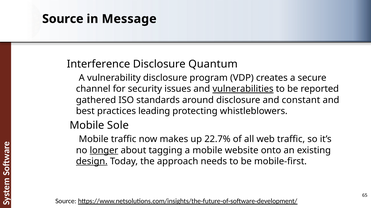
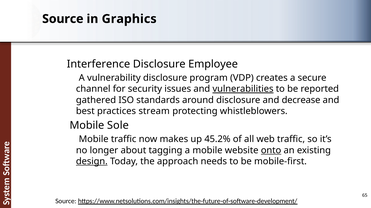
Message: Message -> Graphics (129, 19)
Quantum: Quantum -> Employee (213, 64)
constant: constant -> decrease (301, 100)
leading: leading -> stream (154, 111)
22.7%: 22.7% -> 45.2% (217, 140)
longer underline: present -> none (104, 151)
onto underline: none -> present (271, 151)
